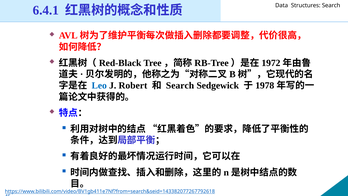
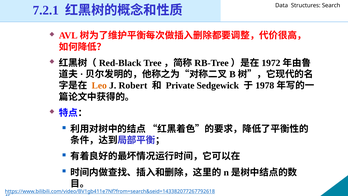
6.4.1: 6.4.1 -> 7.2.1 (46, 10)
Leo colour: blue -> orange (99, 86)
Search: Search -> Private (180, 86)
